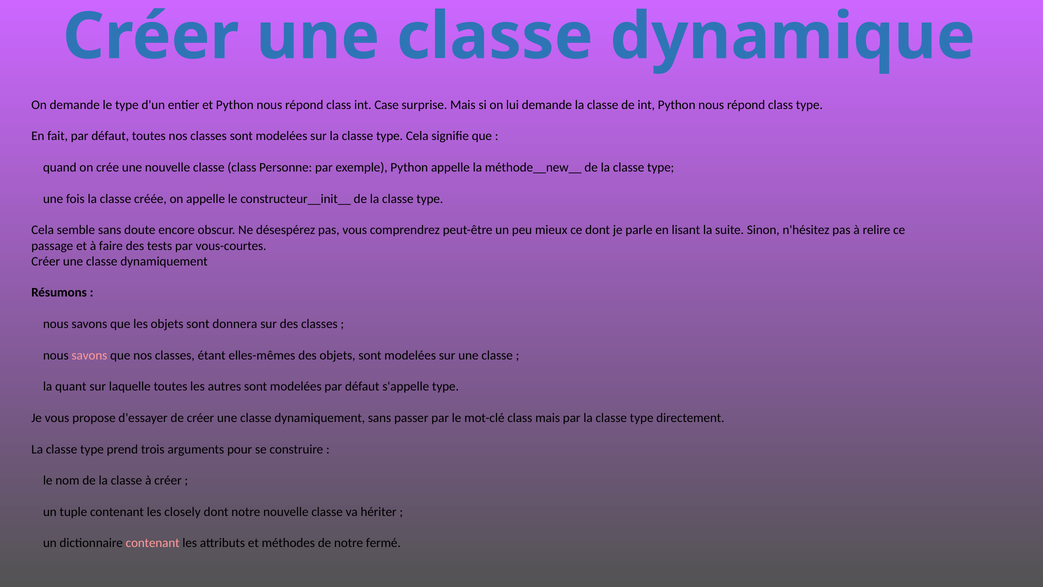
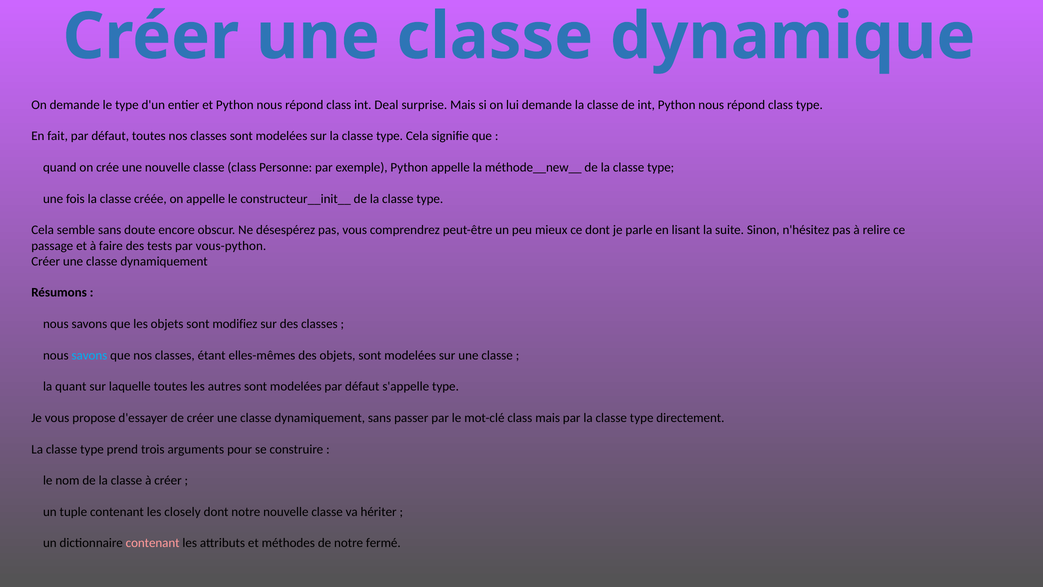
Case: Case -> Deal (386, 105)
vous-courtes: vous-courtes -> vous-python (231, 246)
donnera: donnera -> modifiez (235, 324)
savons colour: pink -> light blue (89, 355)
